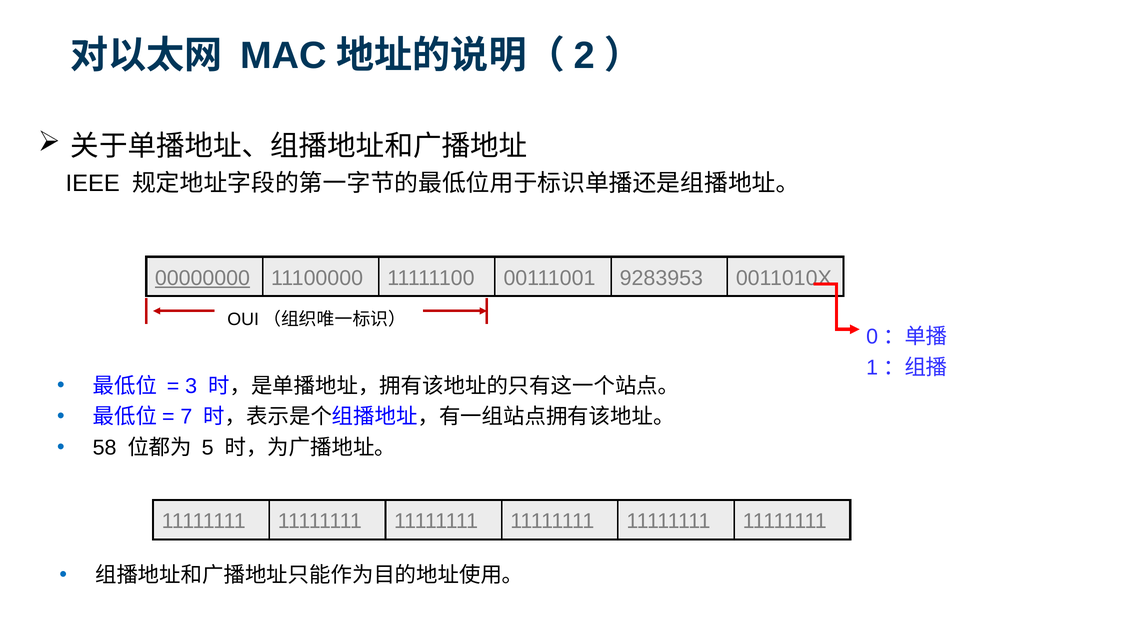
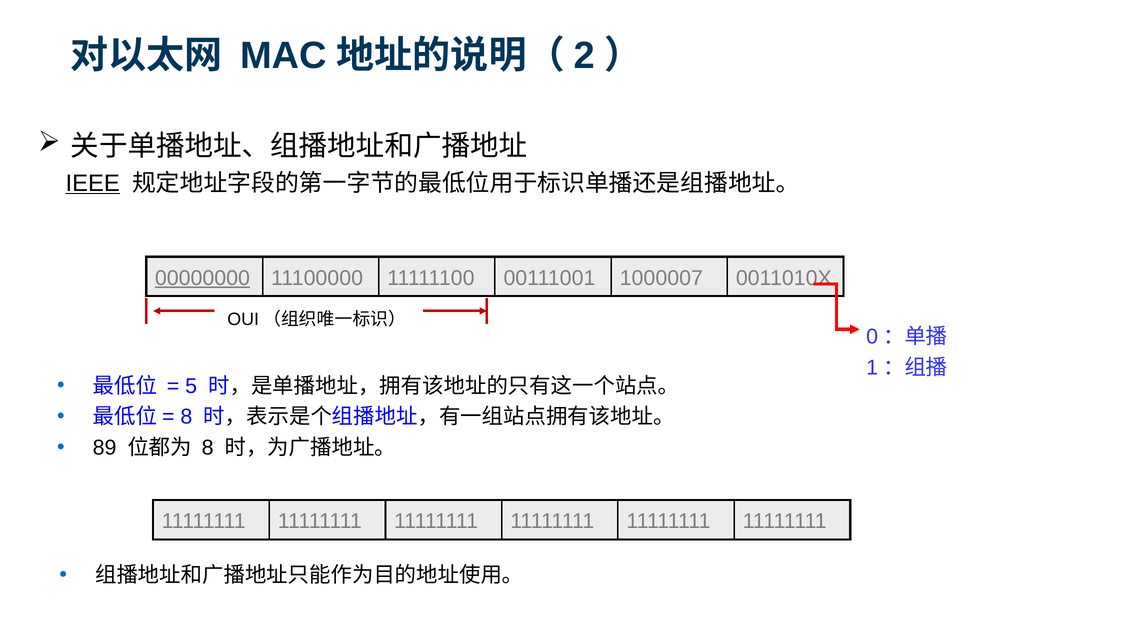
IEEE underline: none -> present (93, 183)
9283953: 9283953 -> 1000007 (661, 278)
3: 3 -> 5 (191, 386)
7: 7 -> 8 (186, 417)
58: 58 -> 89 (105, 448)
5: 5 -> 8 (208, 448)
